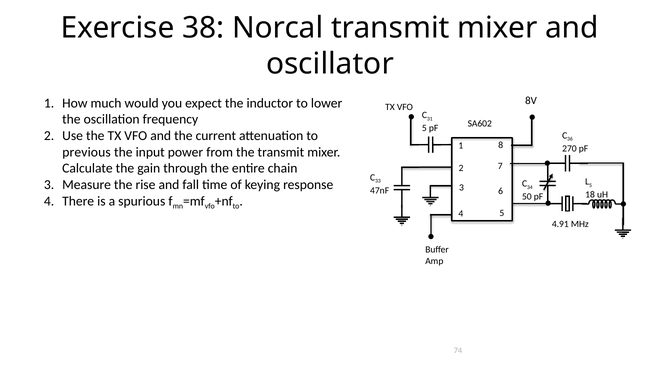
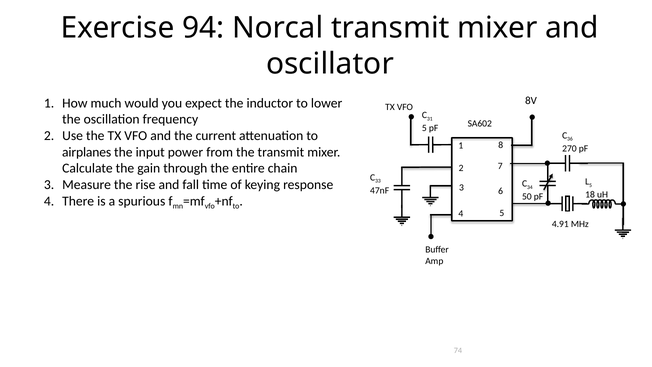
38: 38 -> 94 (203, 28)
previous: previous -> airplanes (87, 152)
